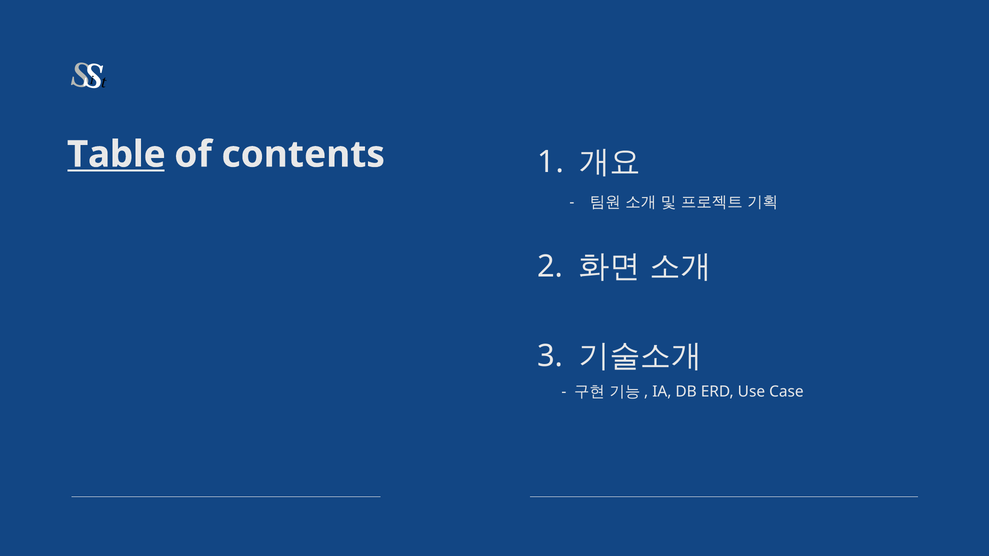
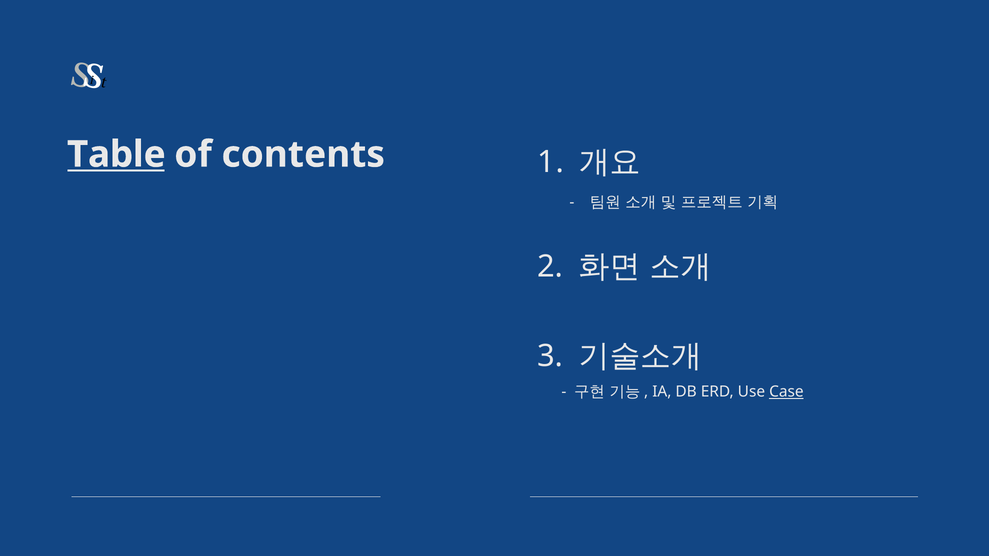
Case underline: none -> present (786, 392)
